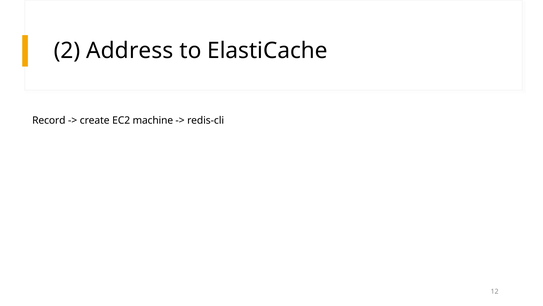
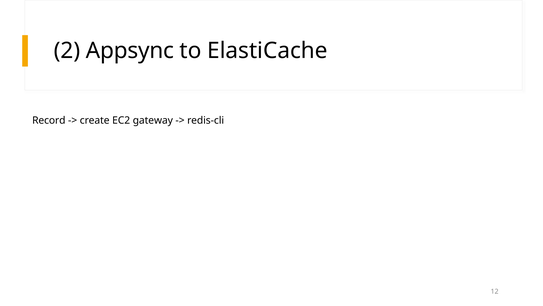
Address: Address -> Appsync (130, 51)
machine: machine -> gateway (153, 120)
